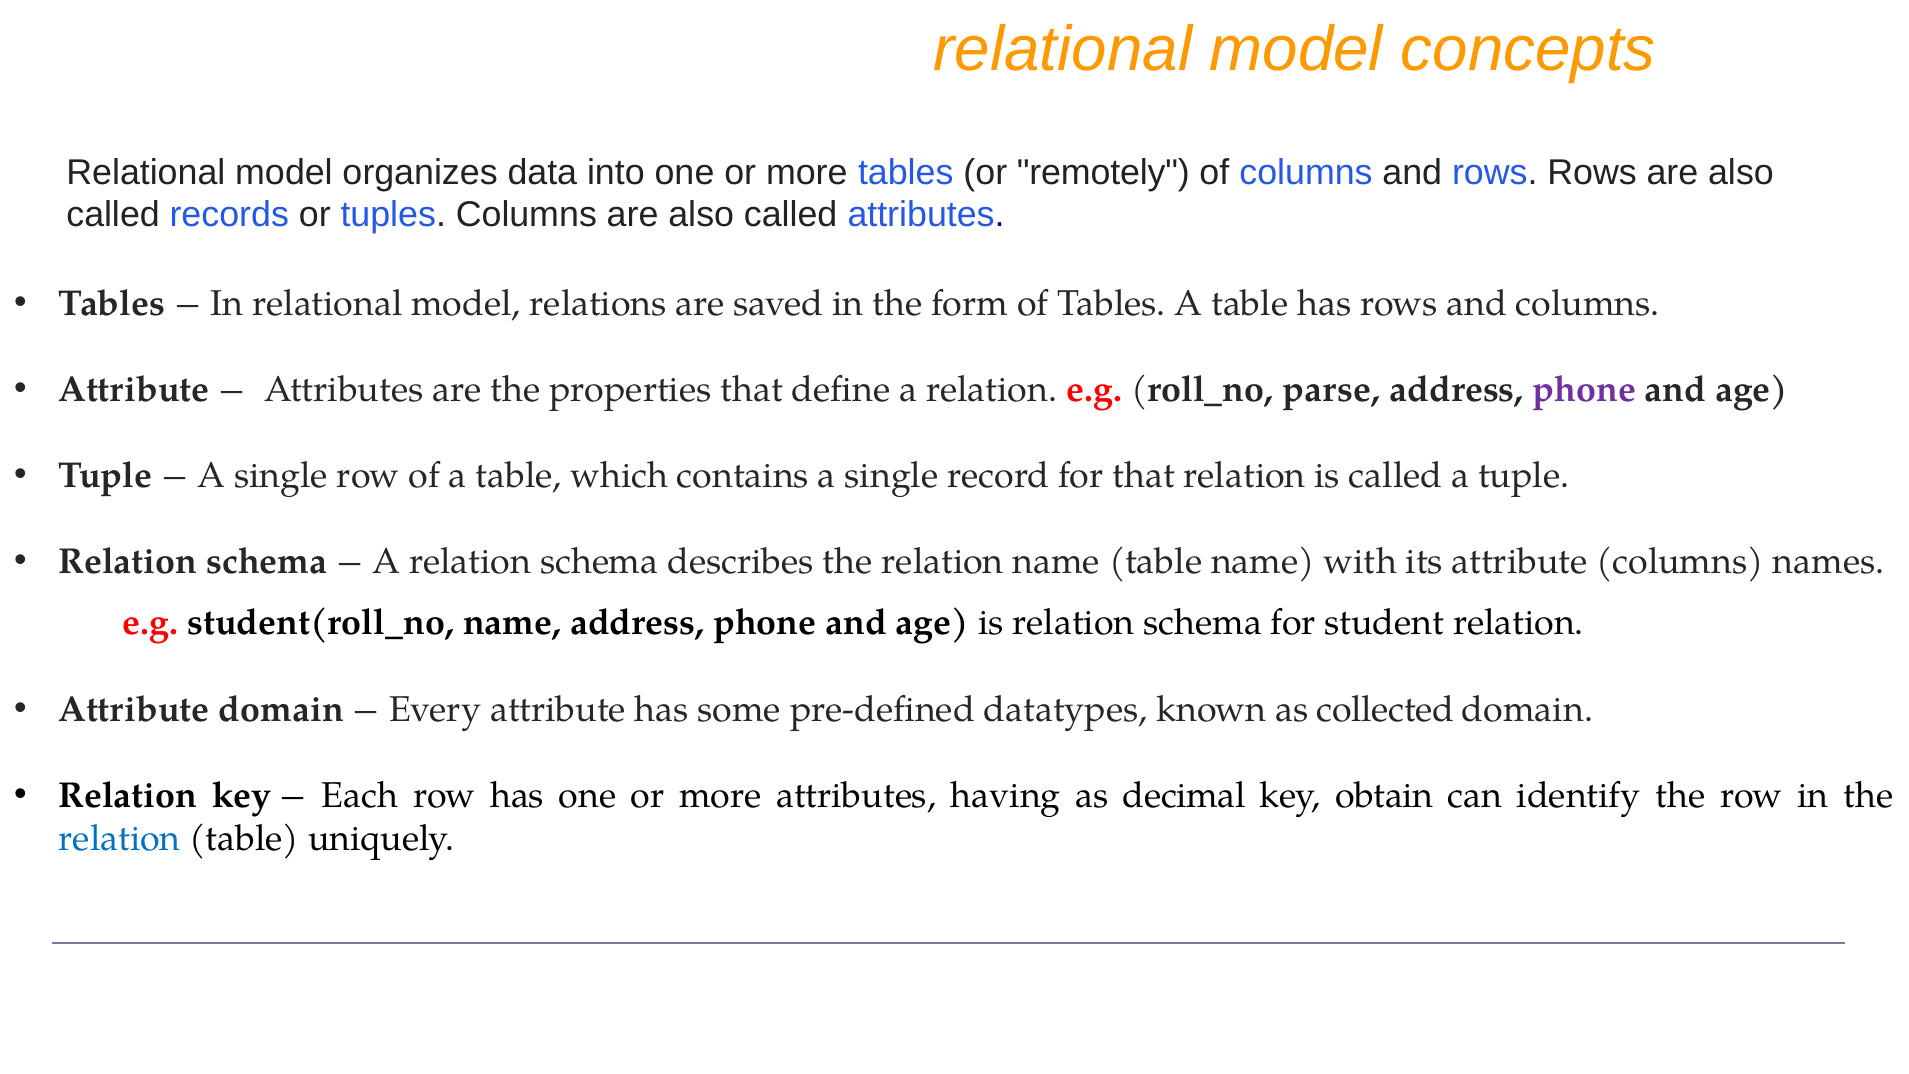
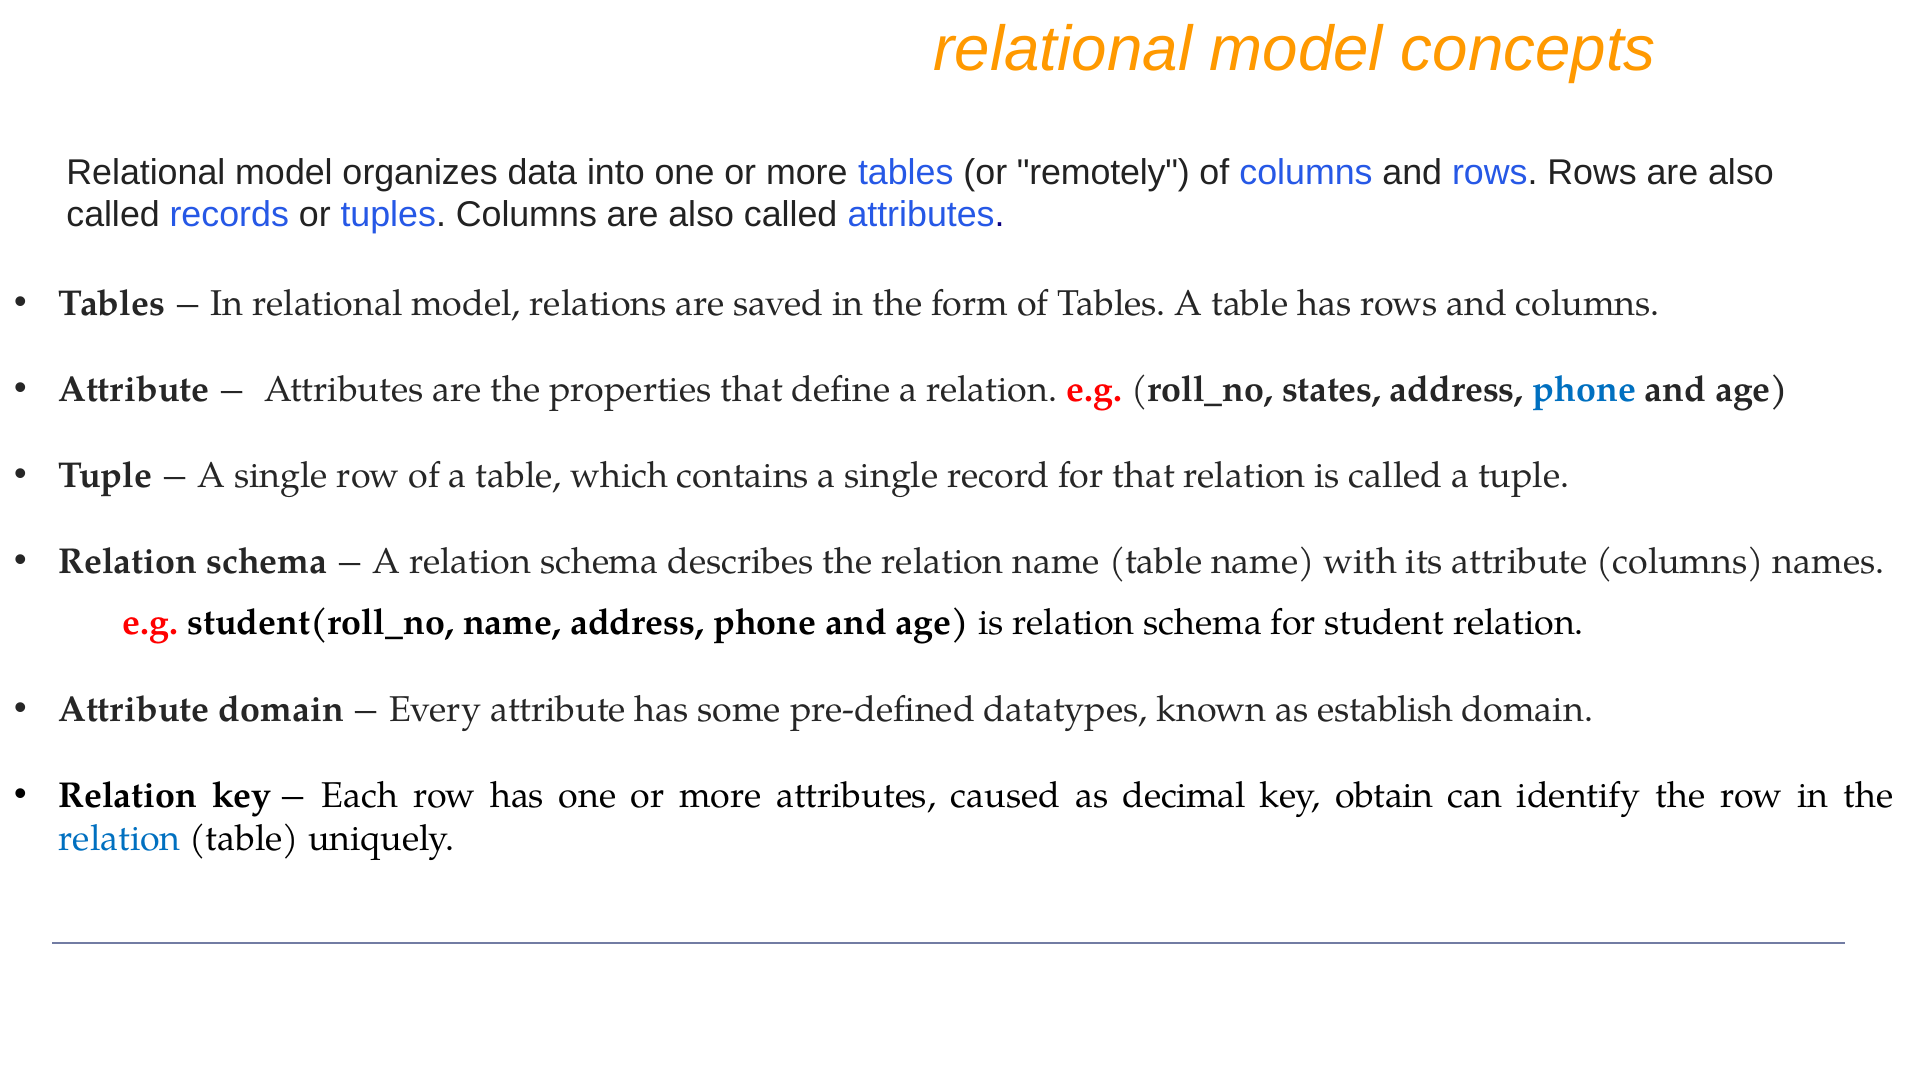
parse: parse -> states (1332, 390)
phone colour: purple -> blue (1584, 390)
collected: collected -> establish (1385, 710)
having: having -> caused (1006, 795)
